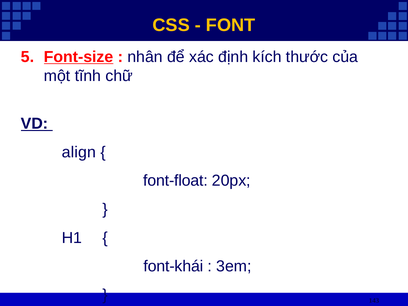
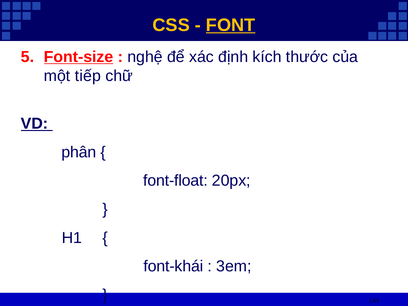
FONT underline: none -> present (231, 25)
nhân: nhân -> nghệ (145, 57)
tĩnh: tĩnh -> tiếp (88, 76)
align: align -> phân (79, 152)
